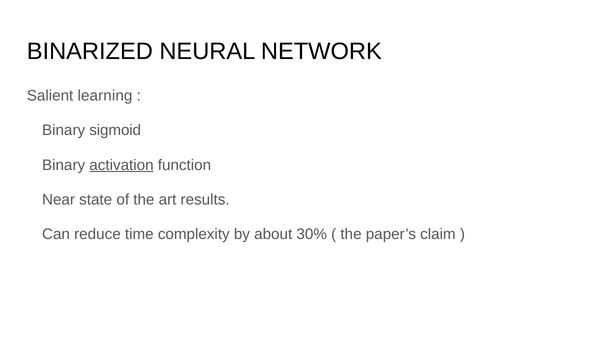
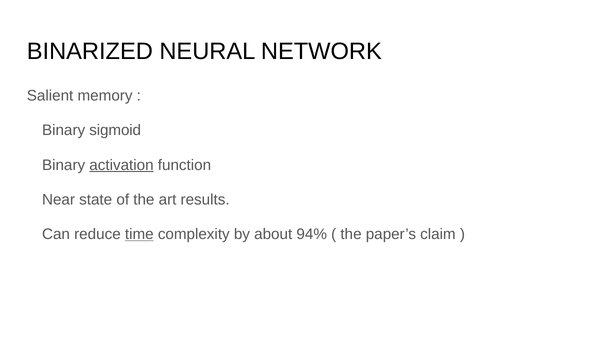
learning: learning -> memory (105, 96)
time underline: none -> present (139, 234)
30%: 30% -> 94% (312, 234)
